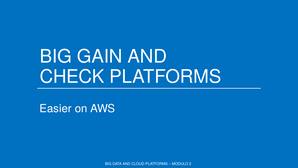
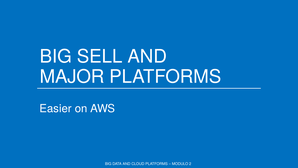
GAIN: GAIN -> SELL (100, 57)
CHECK: CHECK -> MAJOR (72, 77)
